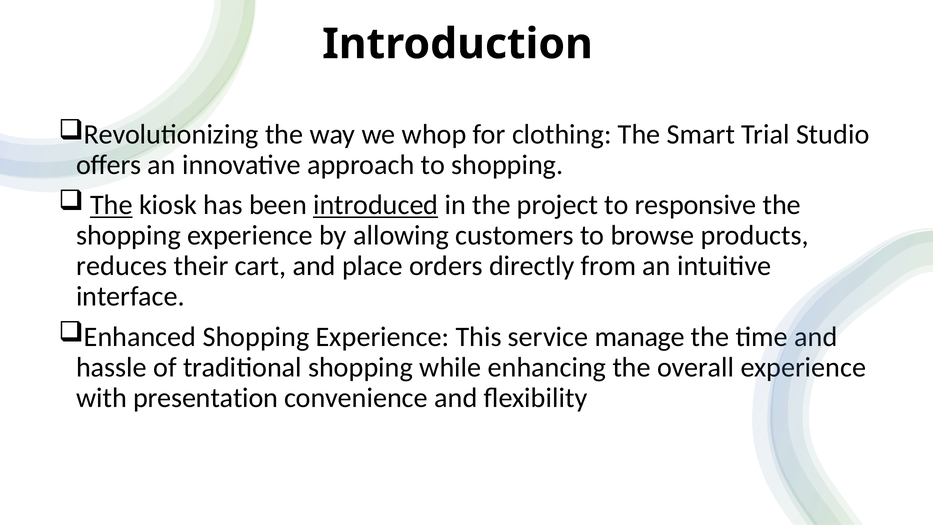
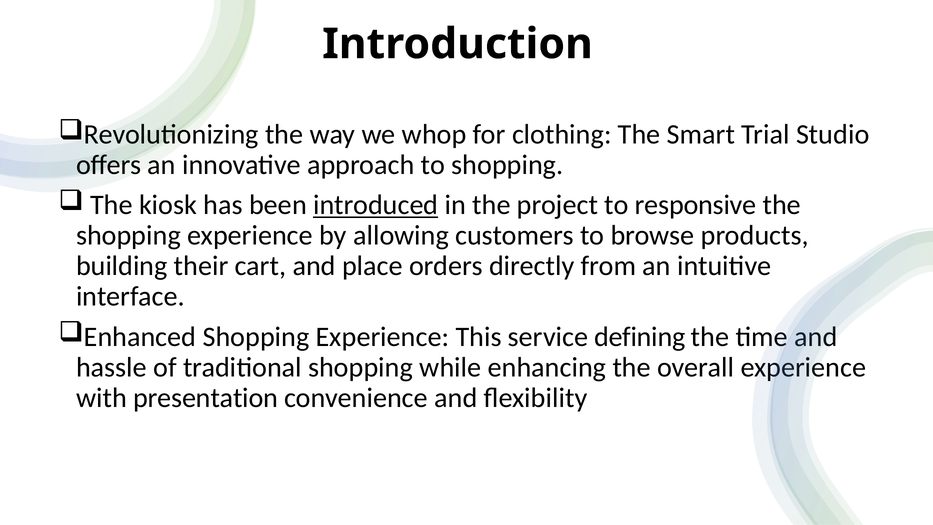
The underline: present -> none (111, 205)
reduces: reduces -> building (122, 266)
manage: manage -> defining (640, 337)
